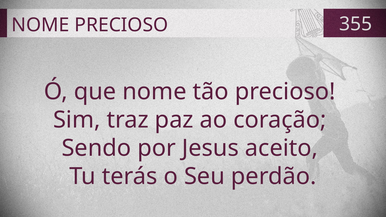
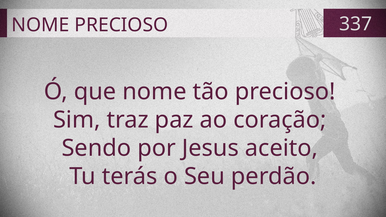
355: 355 -> 337 (356, 24)
